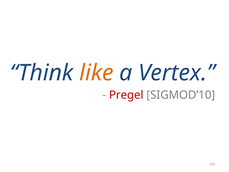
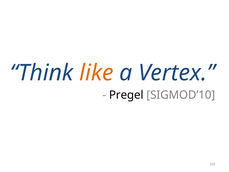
Pregel colour: red -> black (126, 95)
